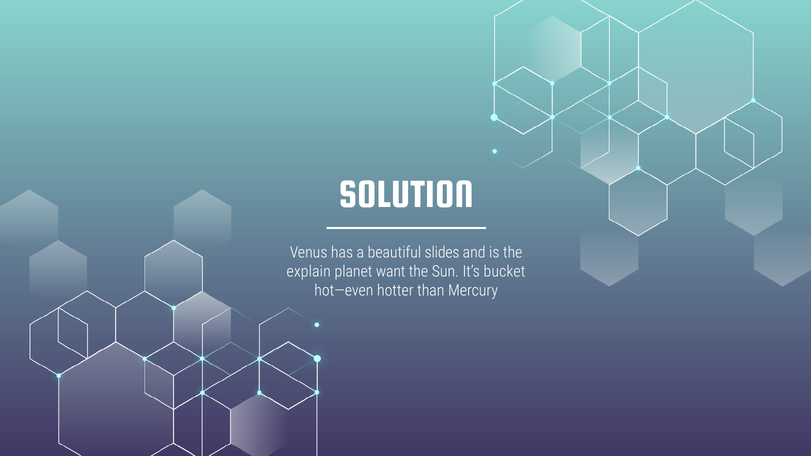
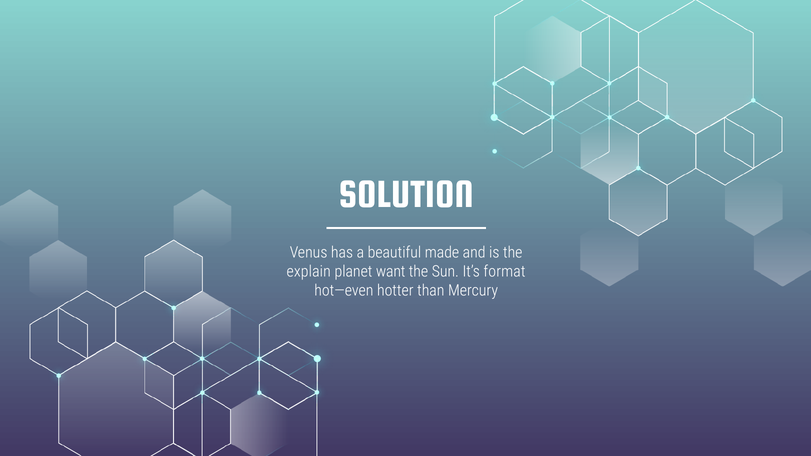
slides: slides -> made (442, 253)
bucket: bucket -> format (504, 272)
